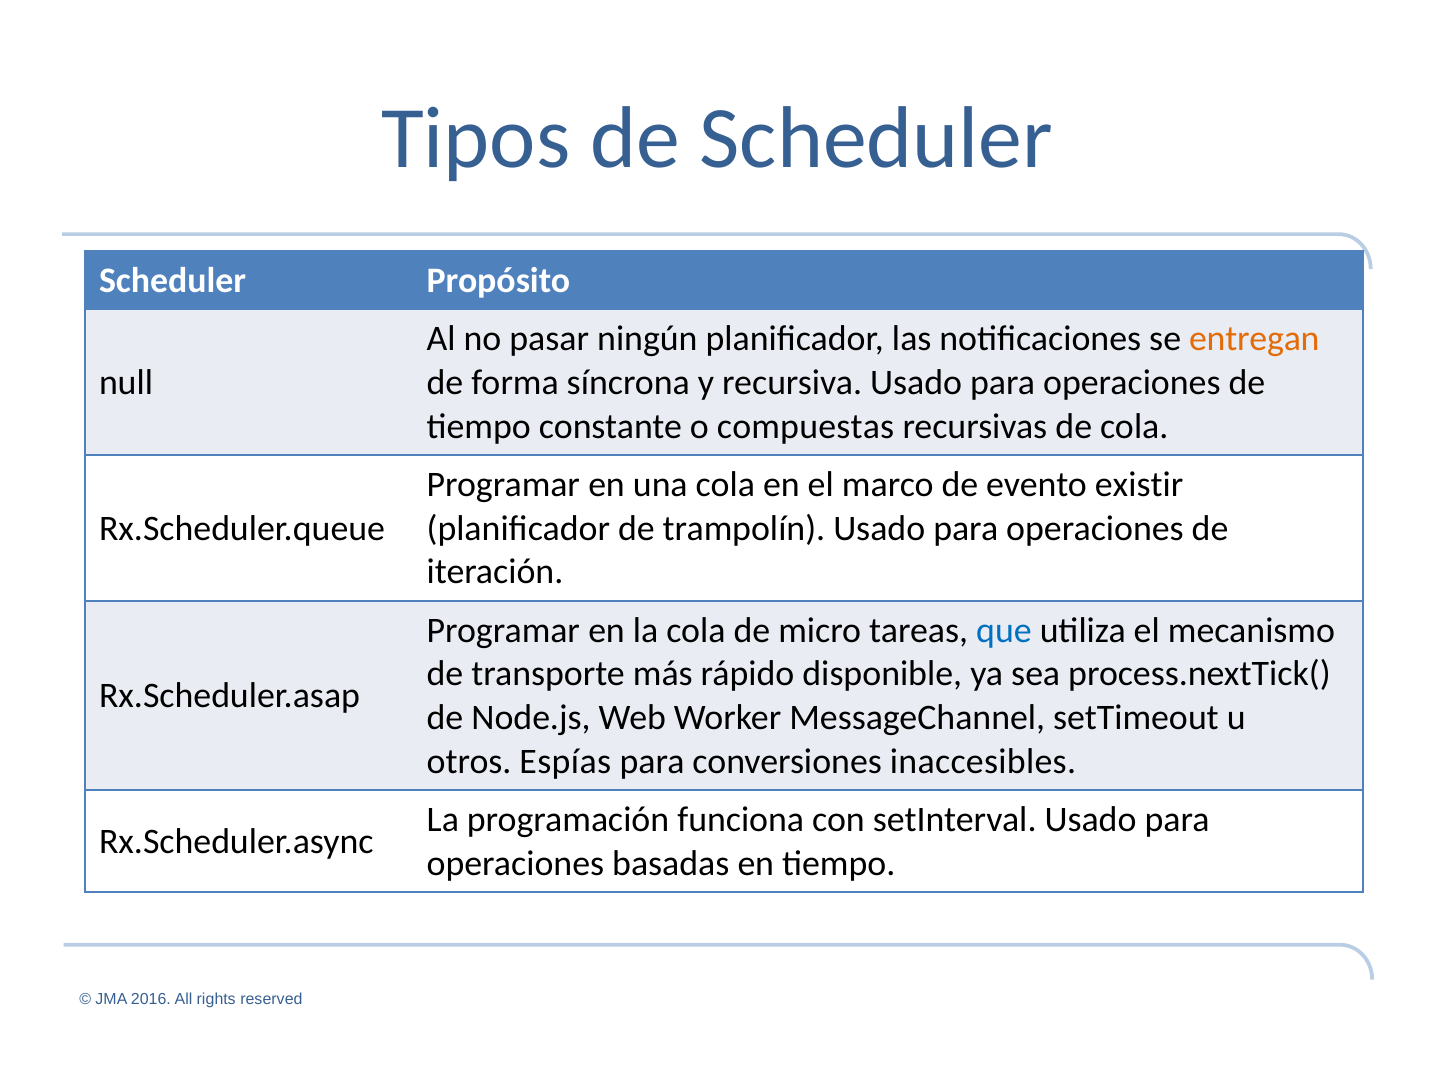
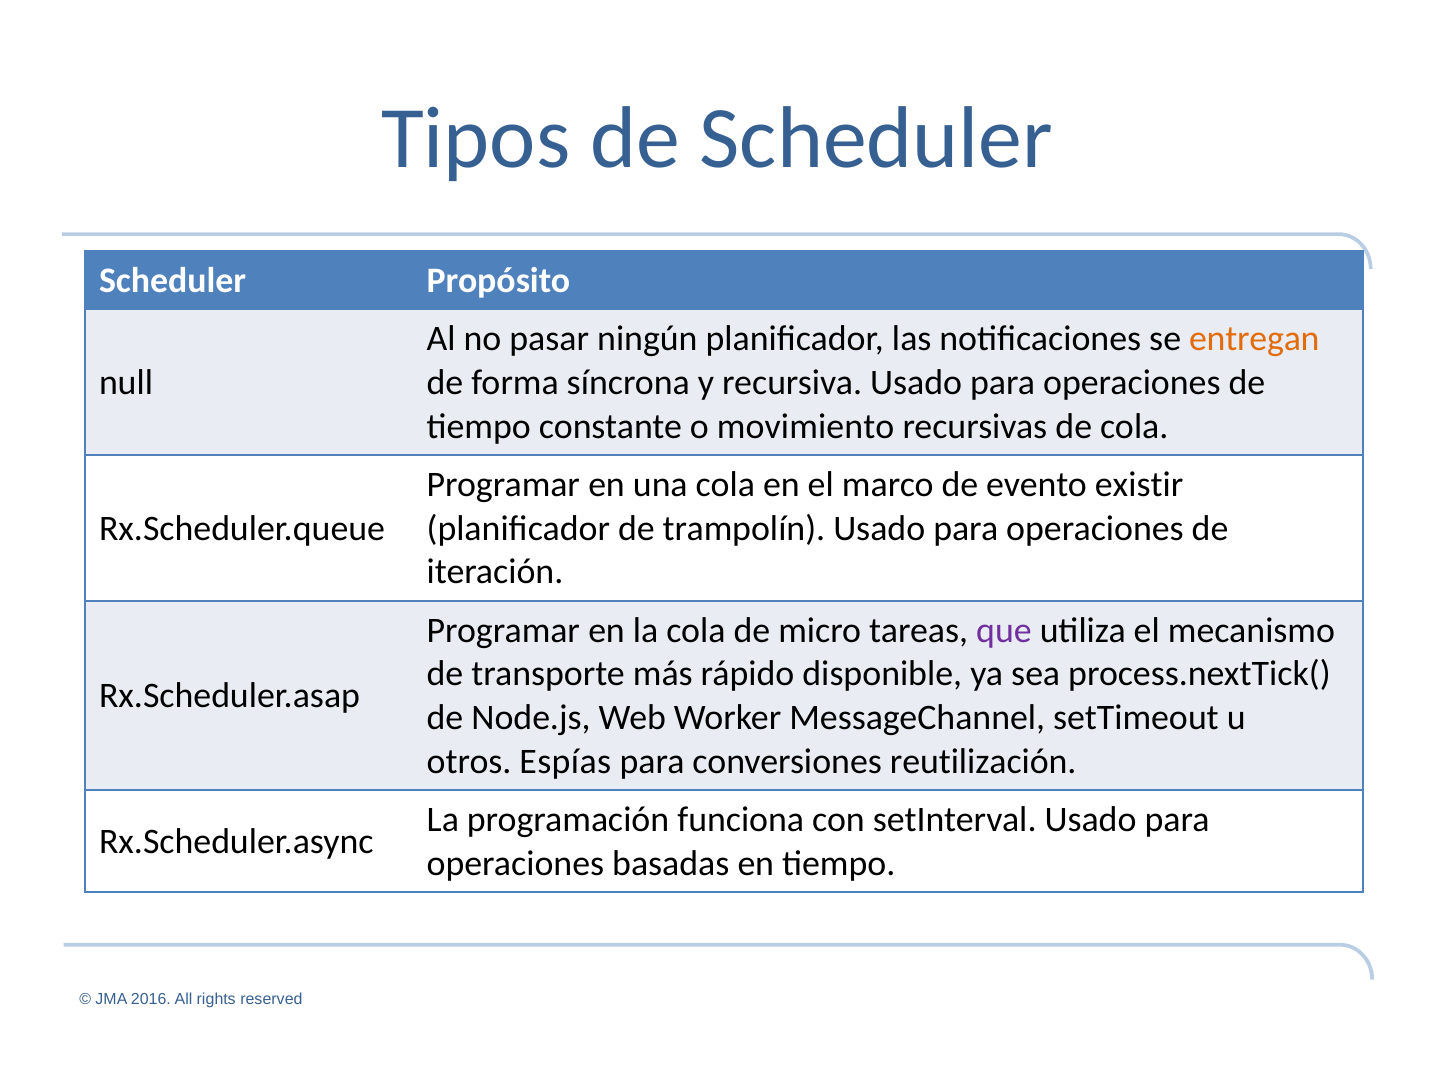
compuestas: compuestas -> movimiento (806, 426)
que colour: blue -> purple (1004, 630)
inaccesibles: inaccesibles -> reutilización (983, 762)
